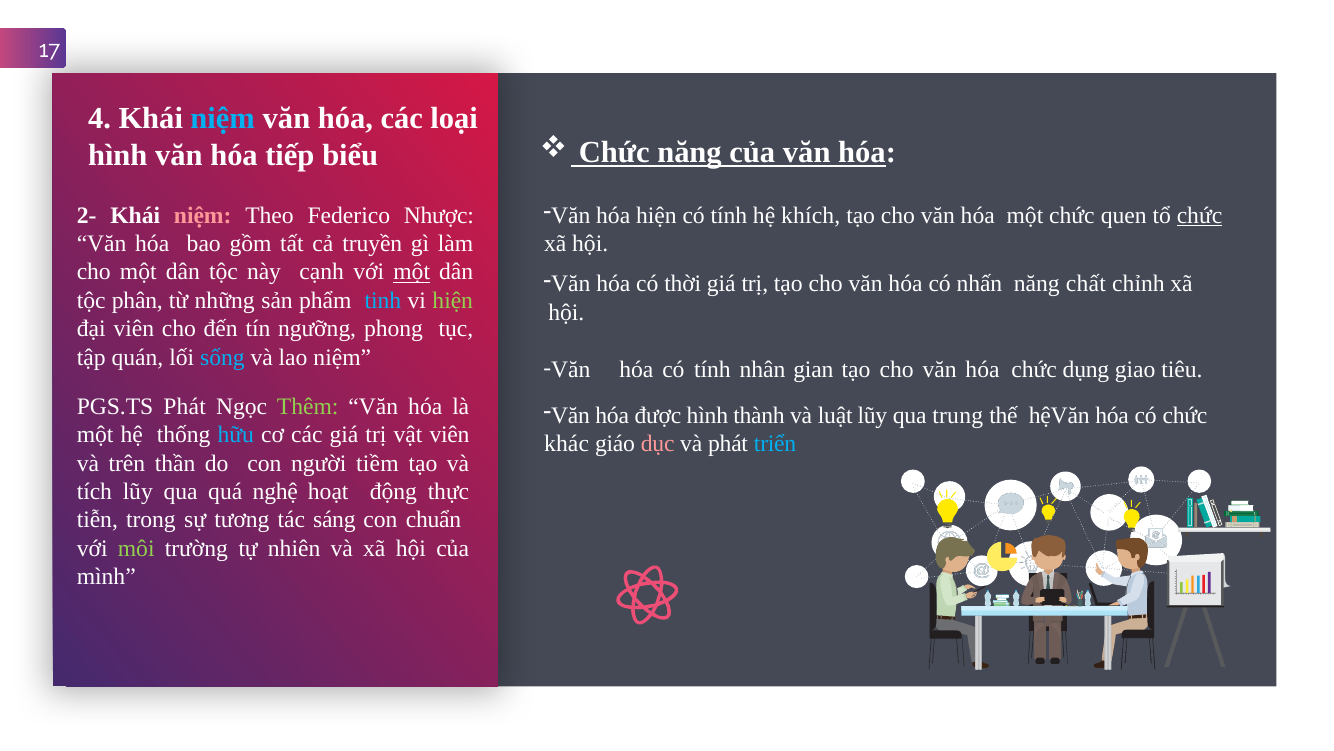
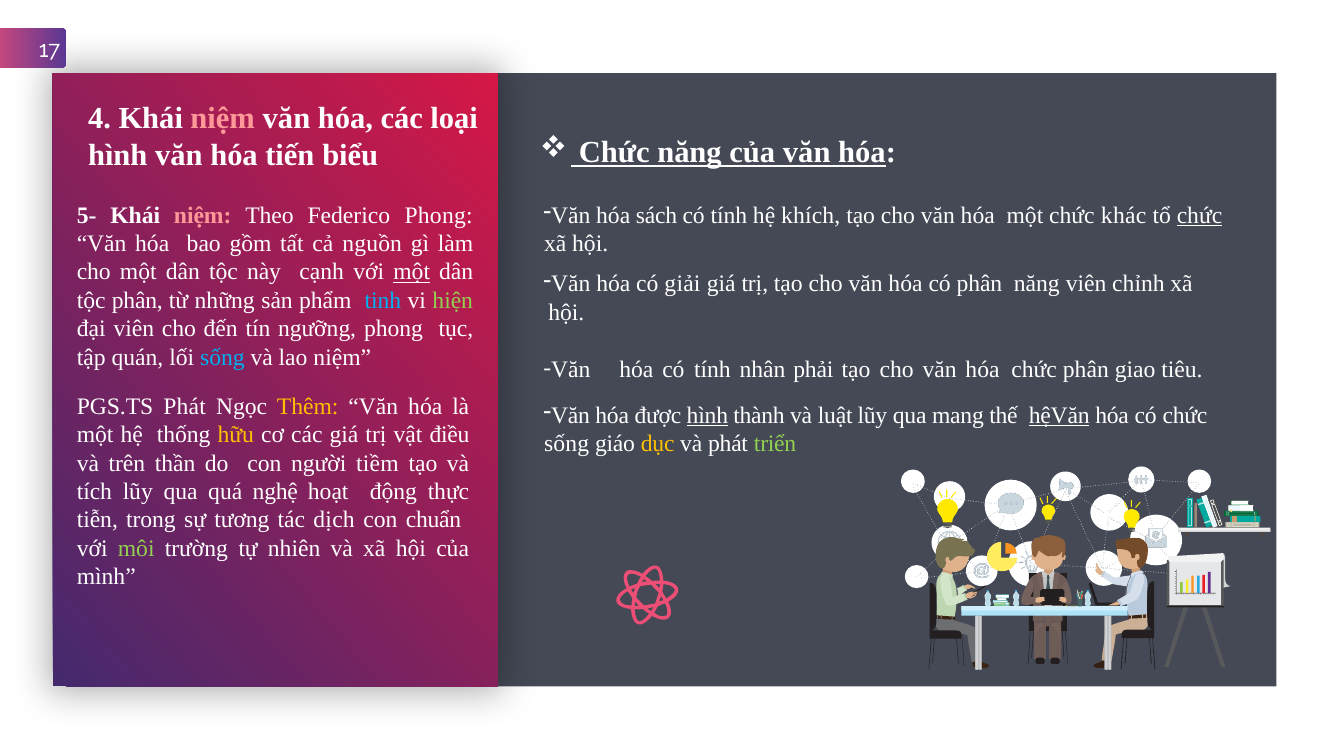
niệm colour: light blue -> pink (223, 119)
tiếp: tiếp -> tiến (290, 155)
hiện: hiện -> sách (656, 215)
quen: quen -> khác (1124, 215)
2-: 2- -> 5- (87, 215)
Federico Nhược: Nhược -> Phong (439, 215)
truyền: truyền -> nguồn (372, 244)
thời: thời -> giải (683, 284)
nhấn: nhấn -> phân (979, 284)
năng chất: chất -> viên (1086, 284)
gian: gian -> phải (813, 369)
chức dụng: dụng -> phân (1086, 369)
Thêm colour: light green -> yellow (308, 406)
hình underline: none -> present (707, 415)
trung: trung -> mang (958, 415)
hệVăn underline: none -> present (1059, 415)
hữu colour: light blue -> yellow (236, 435)
vật viên: viên -> điều (450, 435)
khác: khác -> sống (567, 443)
dục colour: pink -> yellow (658, 443)
triển colour: light blue -> light green (775, 443)
sáng: sáng -> dịch (334, 520)
